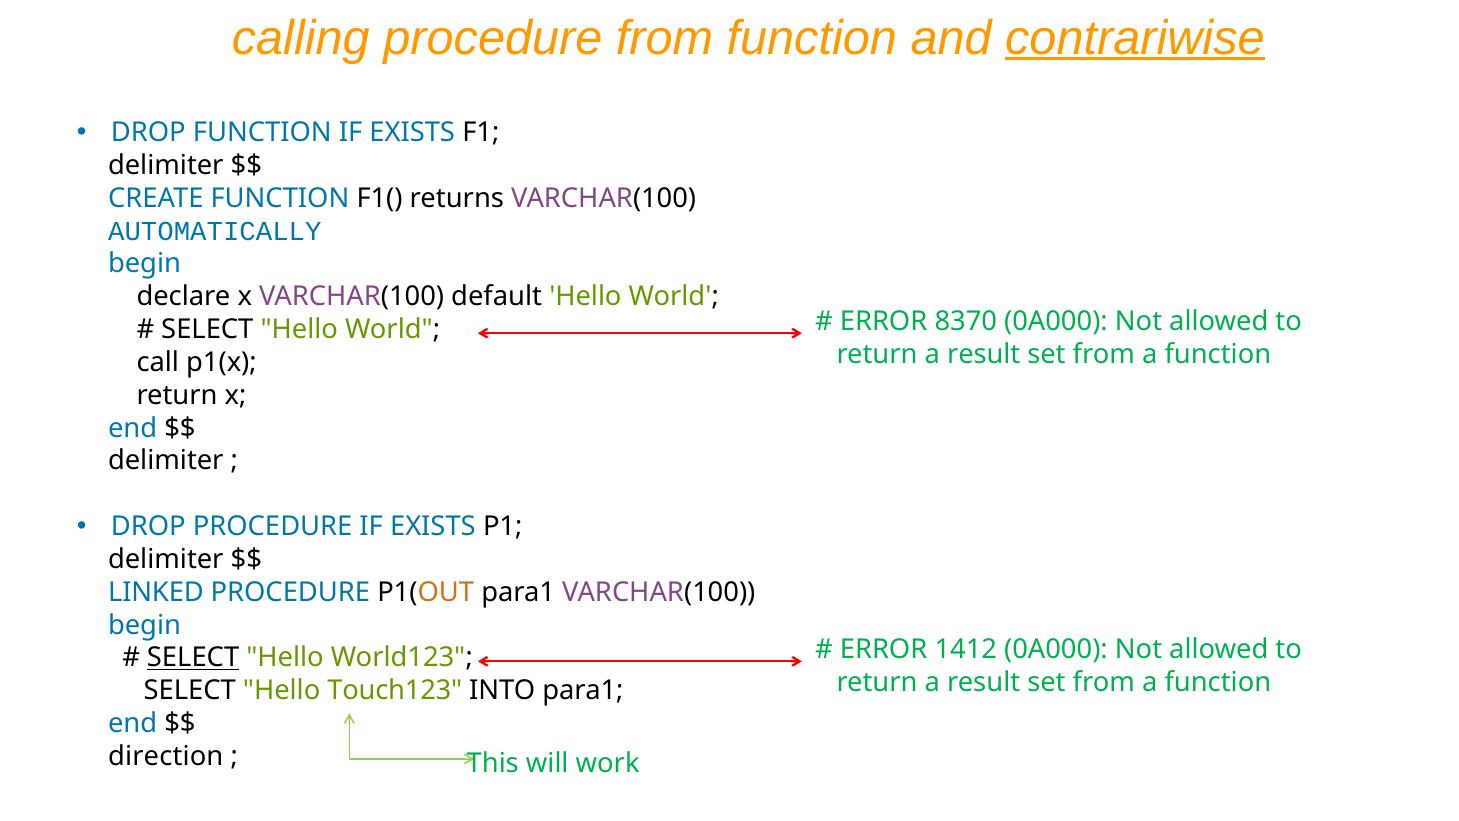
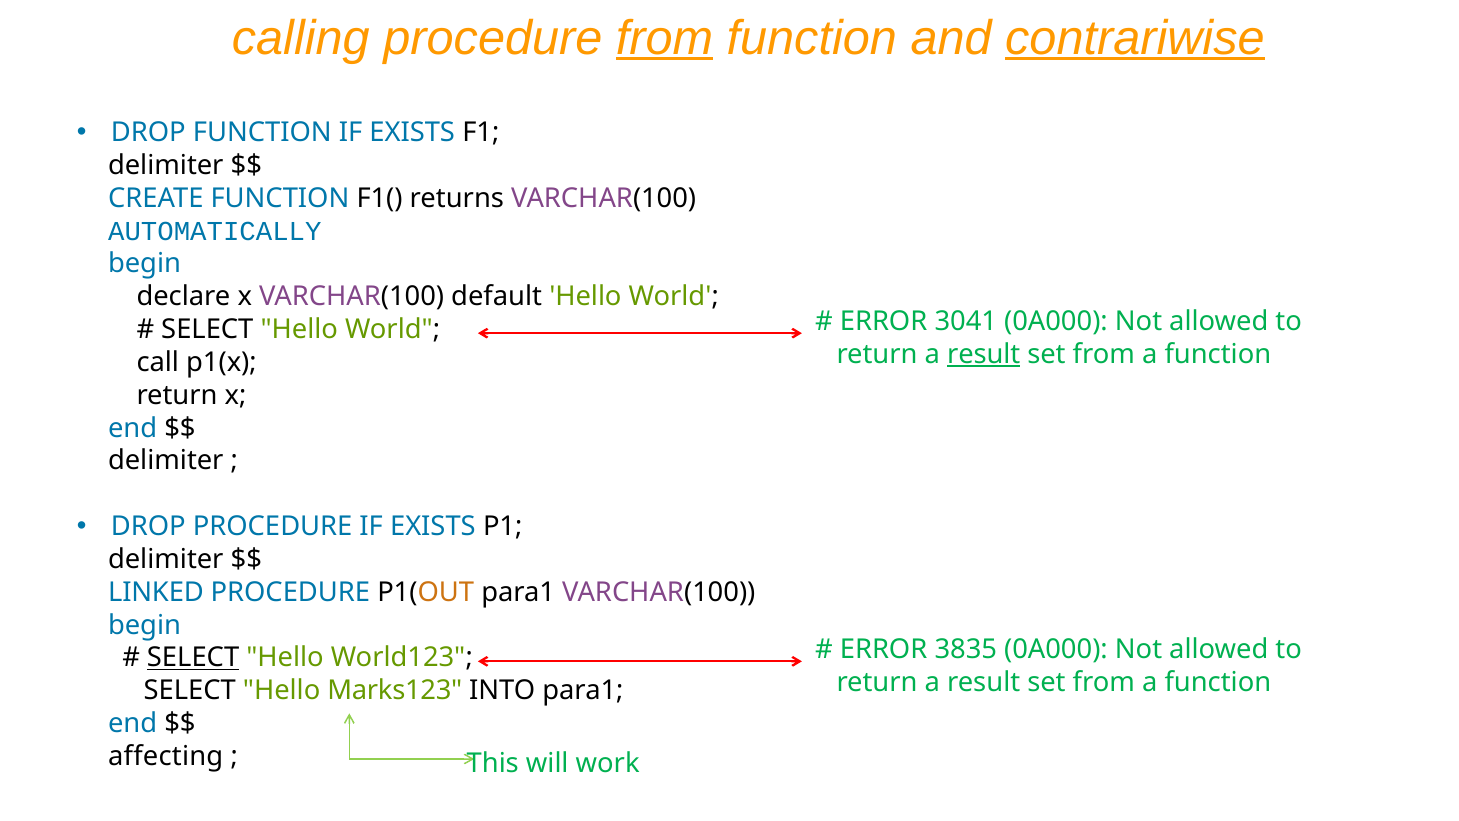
from underline: none -> present (665, 38)
8370: 8370 -> 3041 (966, 321)
result underline: none -> present (984, 354)
1412: 1412 -> 3835 (966, 649)
Touch123: Touch123 -> Marks123 (395, 690)
direction: direction -> affecting (166, 756)
